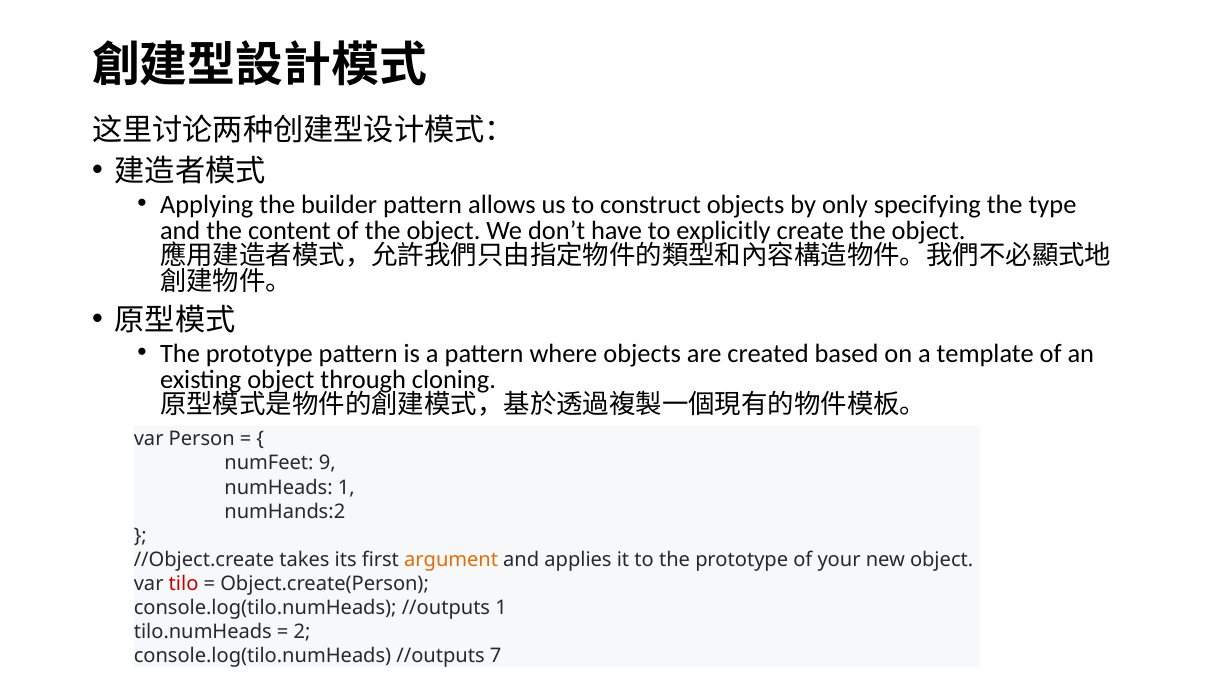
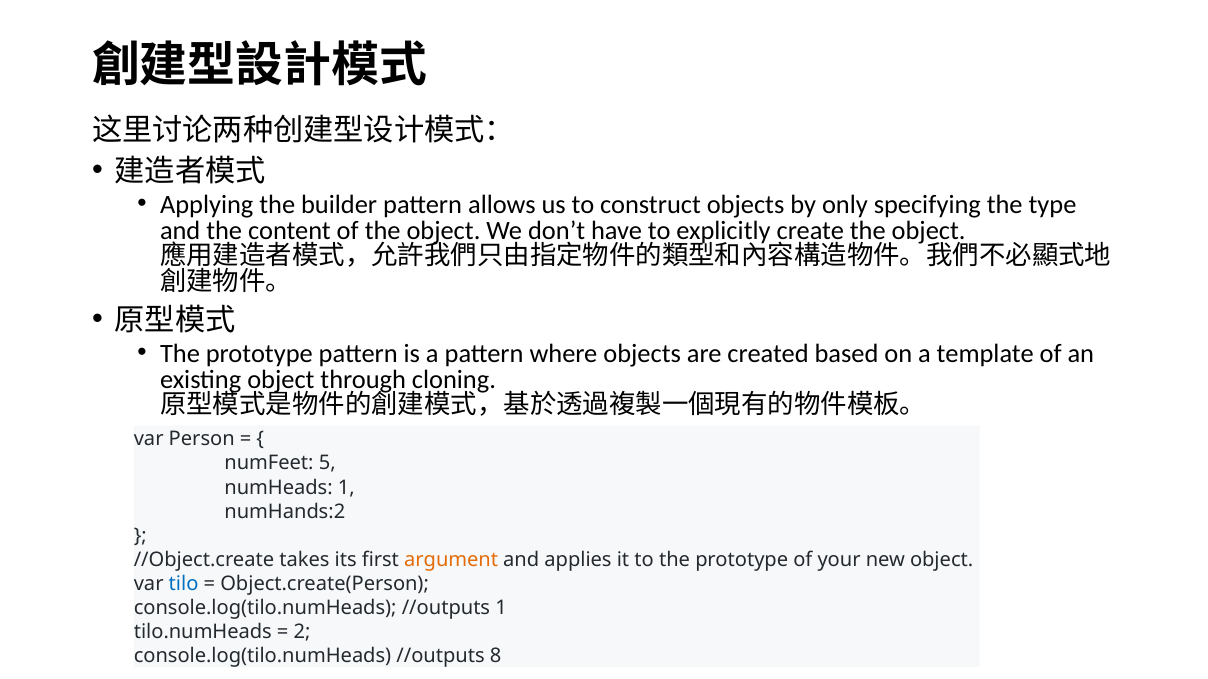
9: 9 -> 5 (327, 464)
tilo colour: red -> blue (184, 584)
7: 7 -> 8 (496, 657)
